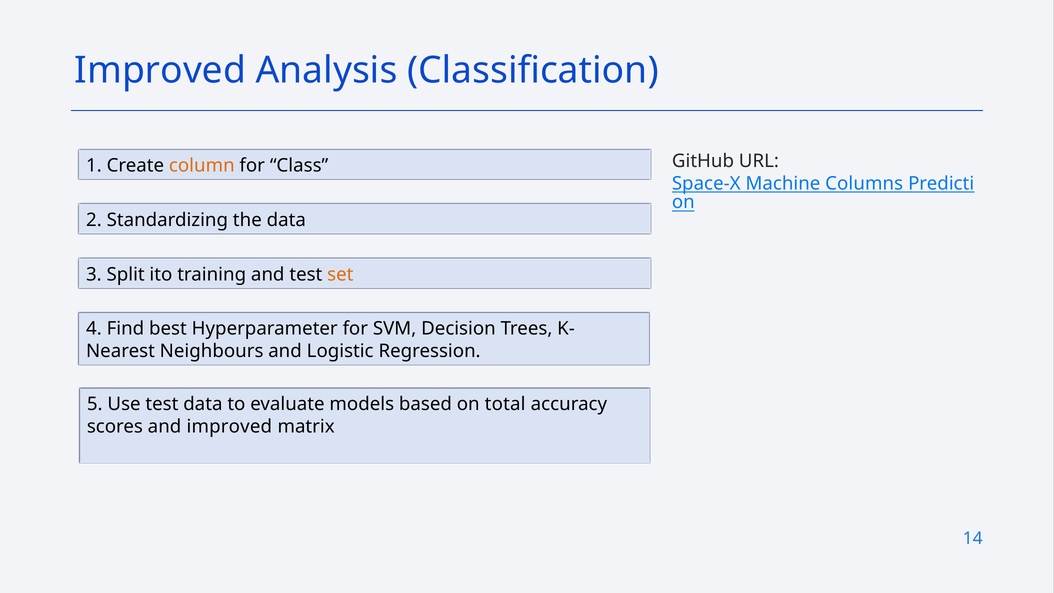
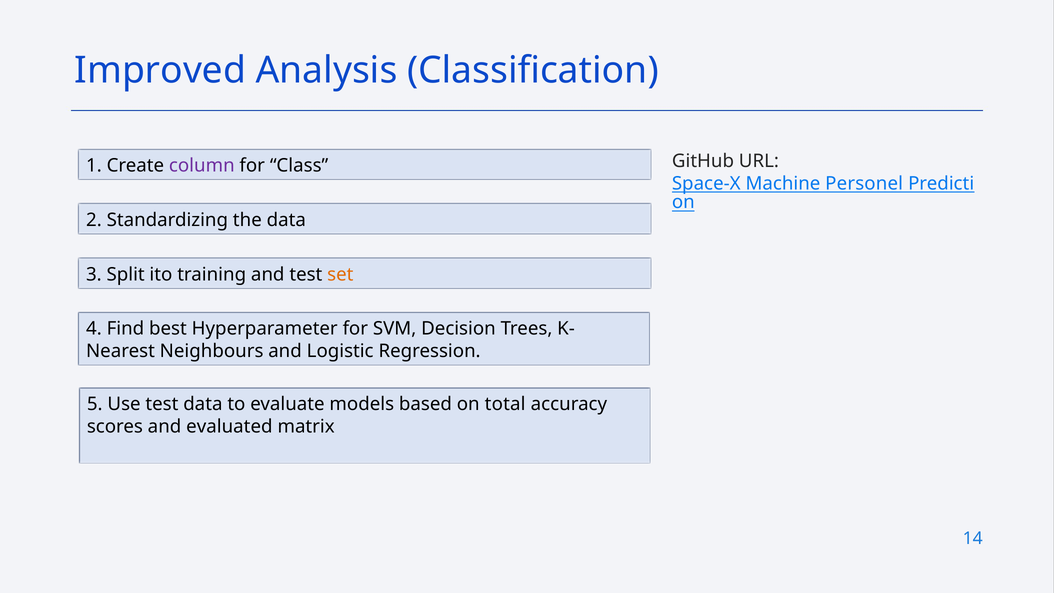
column colour: orange -> purple (202, 166)
Columns: Columns -> Personel (864, 184)
and improved: improved -> evaluated (229, 426)
